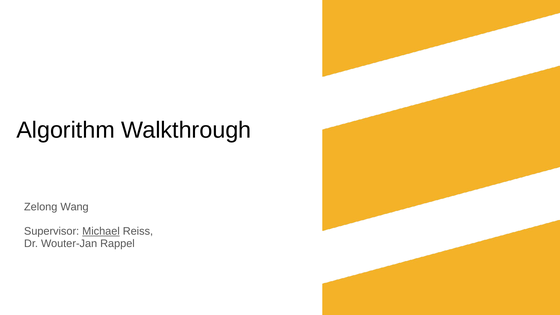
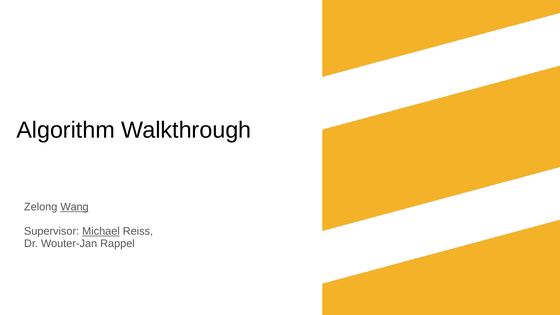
Wang underline: none -> present (74, 207)
